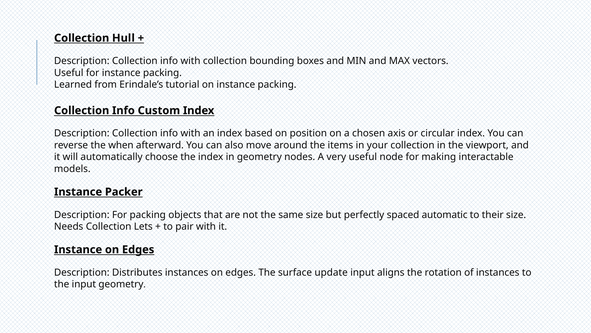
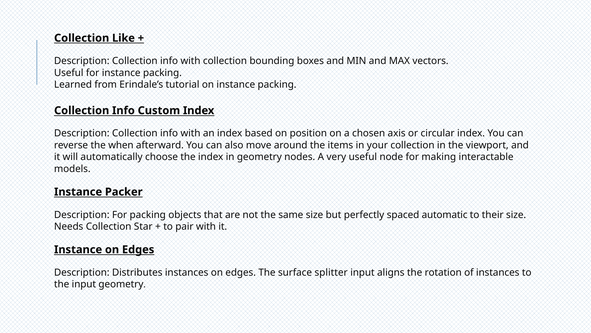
Hull: Hull -> Like (123, 38)
Lets: Lets -> Star (143, 226)
update: update -> splitter (331, 272)
